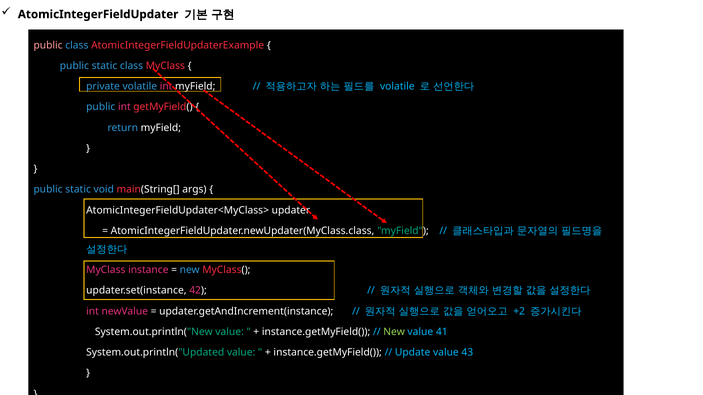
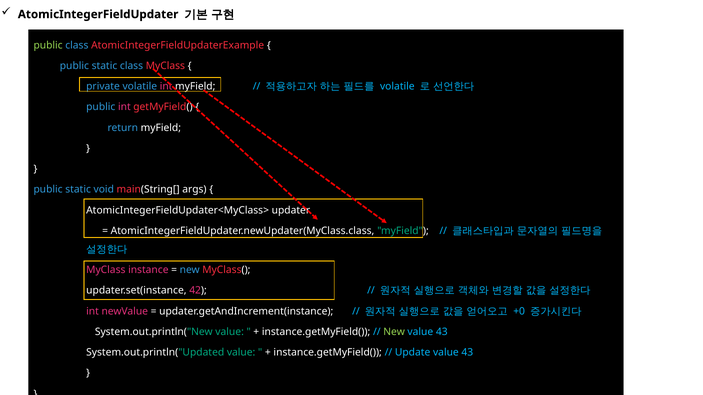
public colour: pink -> light green (48, 45)
+2: +2 -> +0 (519, 311)
41: 41 -> 43 (442, 332)
